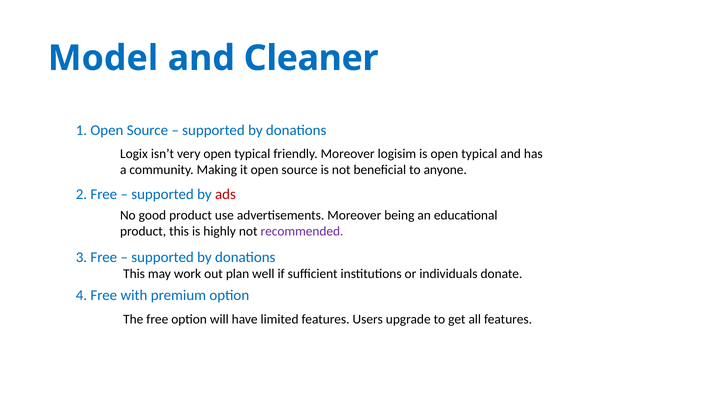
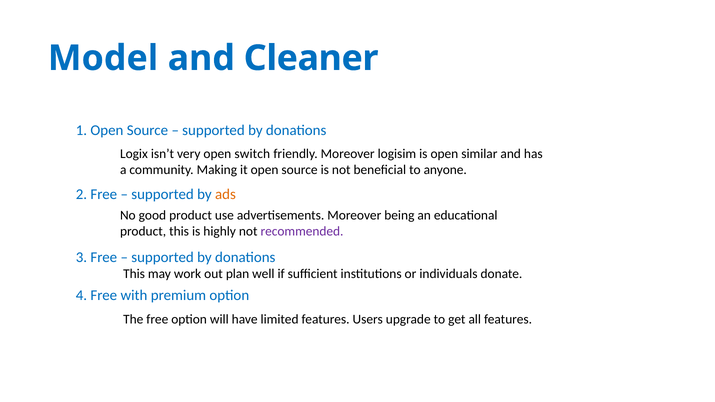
very open typical: typical -> switch (252, 154)
is open typical: typical -> similar (479, 154)
ads colour: red -> orange (225, 194)
